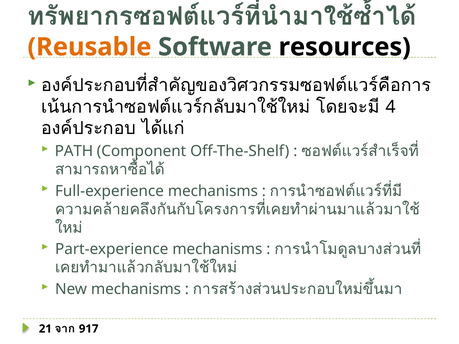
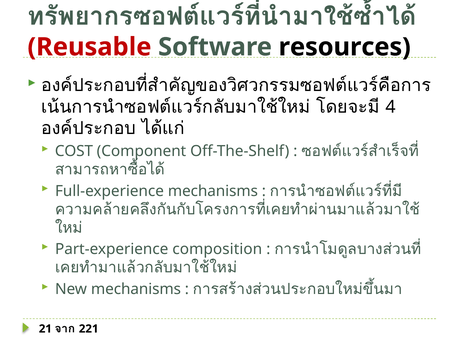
Reusable colour: orange -> red (89, 47)
PATH: PATH -> COST (74, 151)
Part-experience mechanisms: mechanisms -> composition (217, 249)
917: 917 -> 221 (89, 329)
